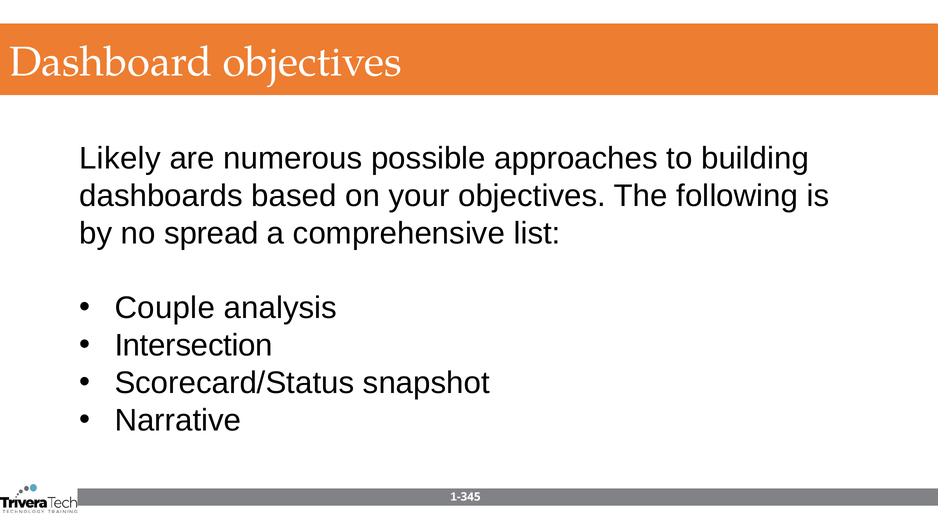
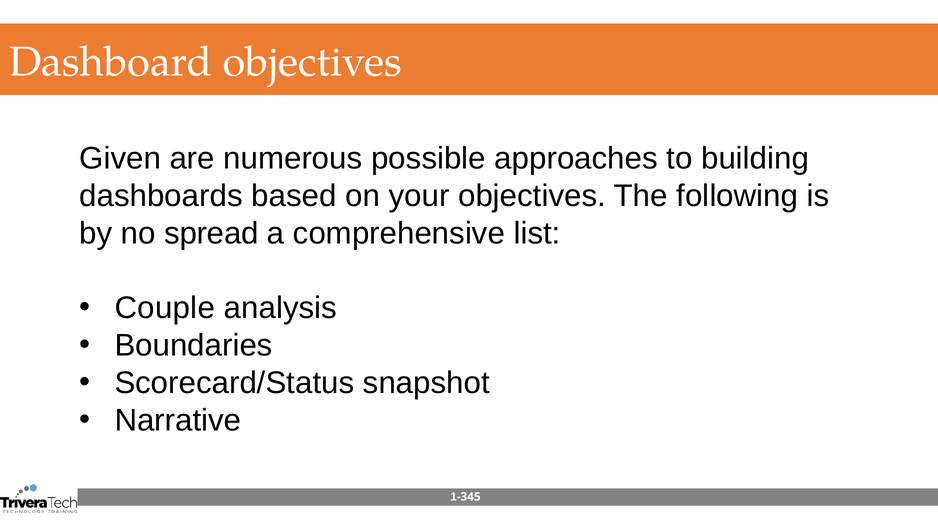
Likely: Likely -> Given (120, 158)
Intersection: Intersection -> Boundaries (194, 346)
